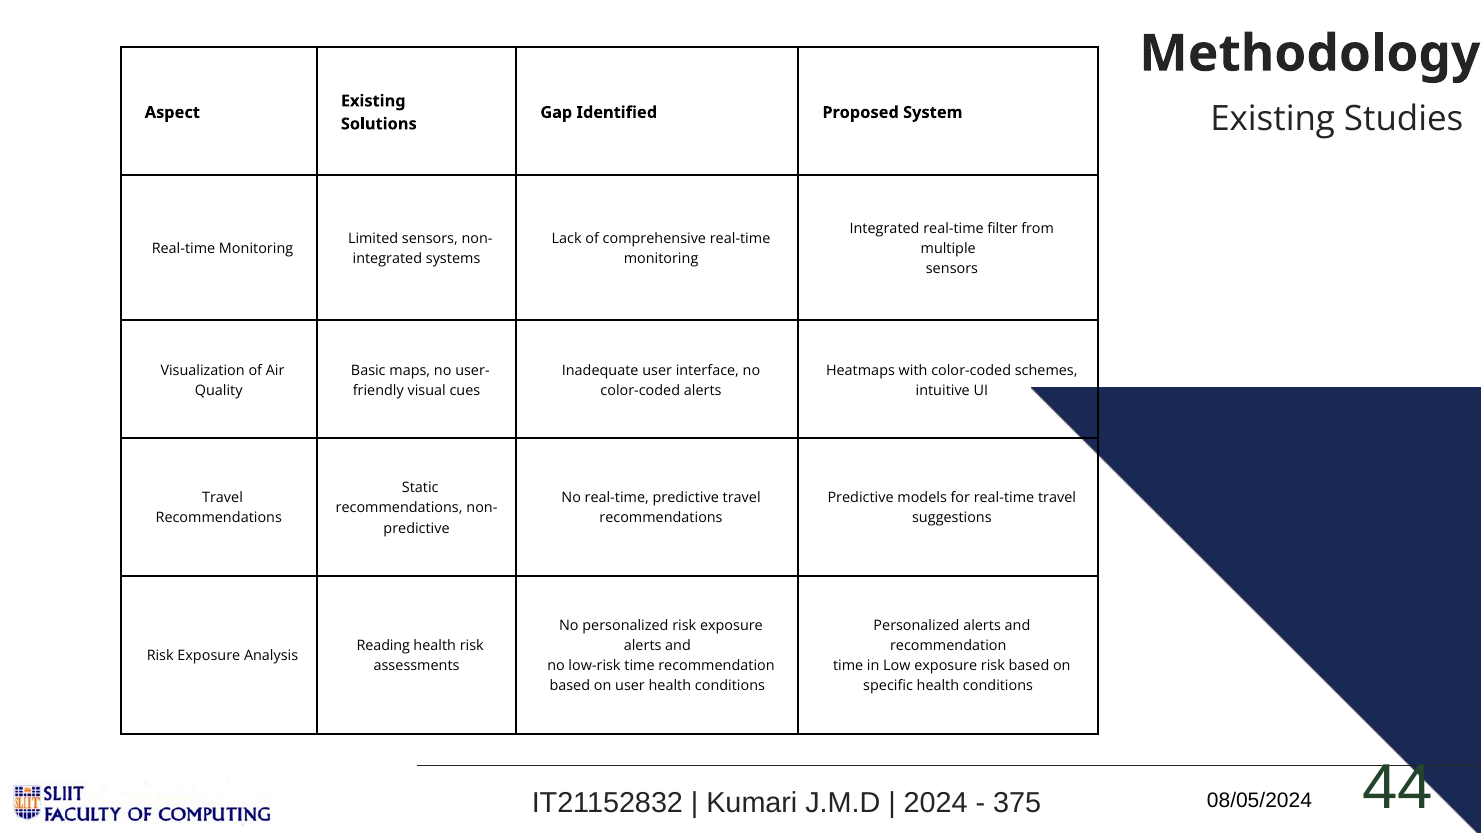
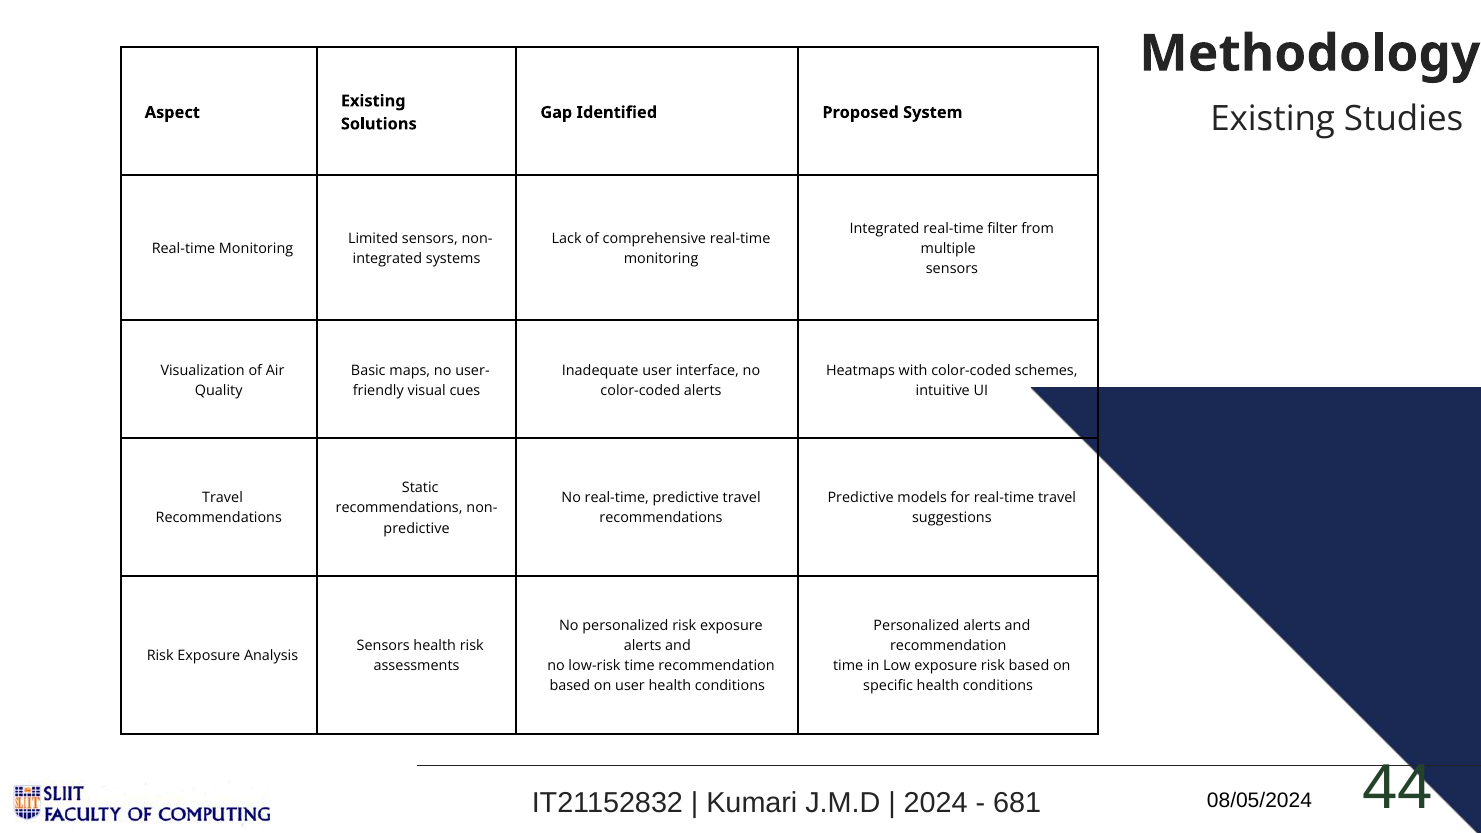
Reading: Reading -> Sensors (383, 646)
375: 375 -> 681 (1017, 803)
